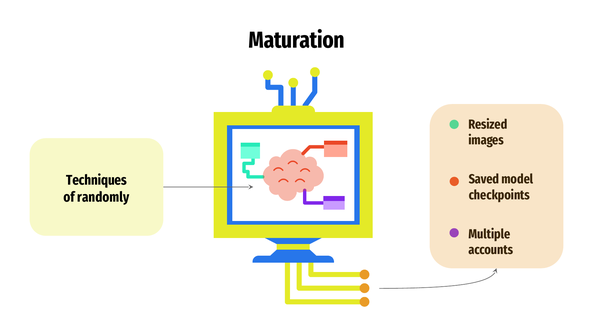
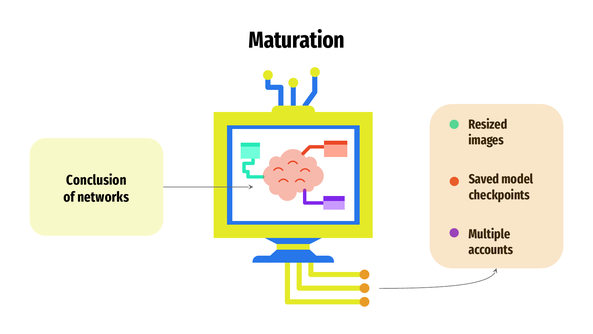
Techniques: Techniques -> Conclusion (96, 180)
randomly: randomly -> networks (103, 197)
